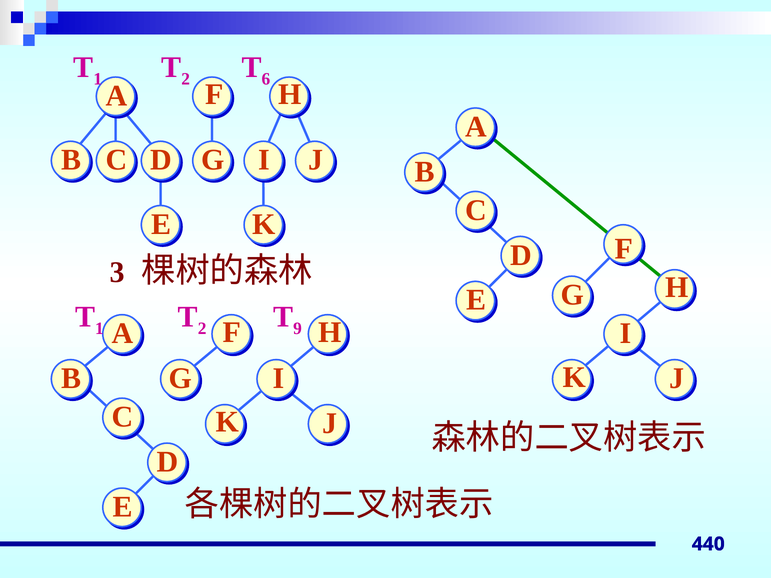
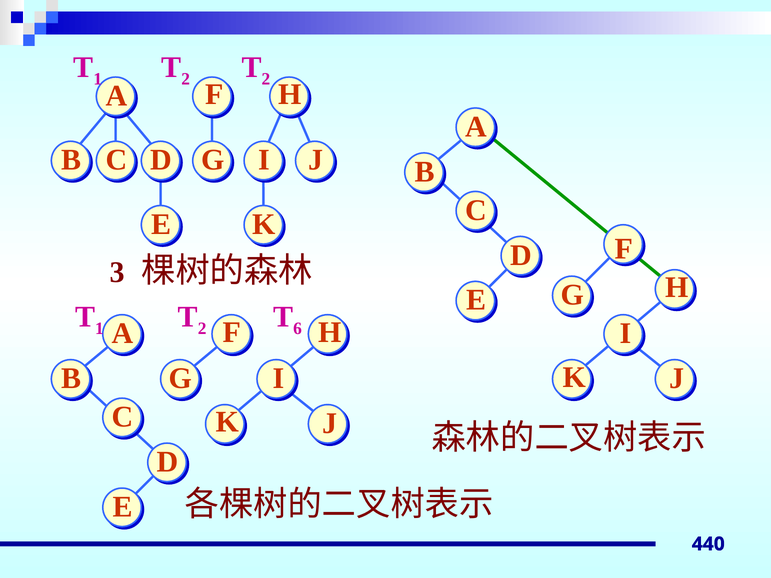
6: 6 -> 2 (266, 79)
9: 9 -> 6 (298, 329)
